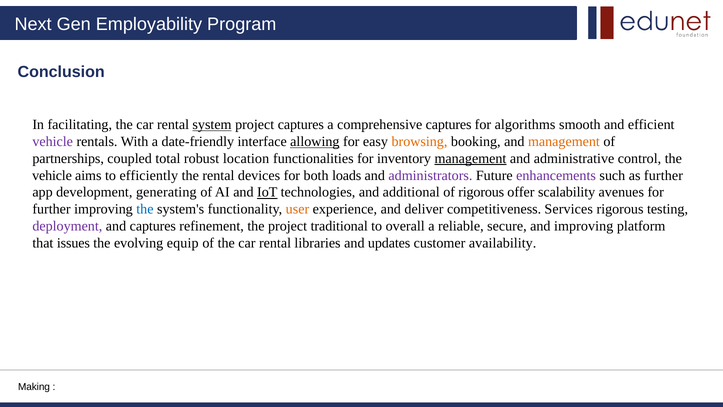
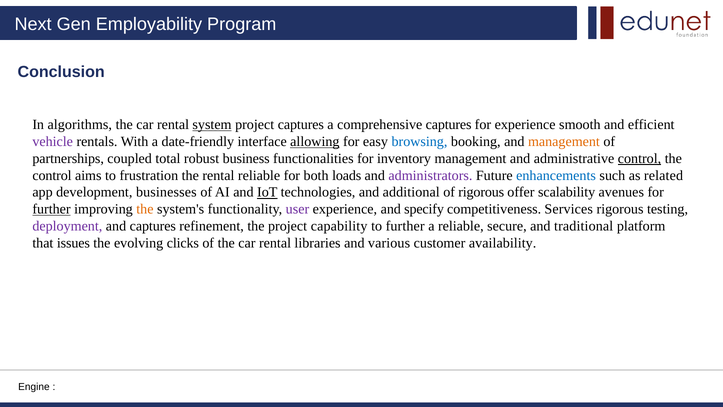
facilitating: facilitating -> algorithms (80, 125)
for algorithms: algorithms -> experience (525, 125)
browsing colour: orange -> blue (419, 142)
location: location -> business (246, 158)
management underline: present -> none (470, 158)
control underline: none -> present (640, 158)
vehicle: vehicle -> control (52, 175)
efficiently: efficiently -> frustration (149, 175)
rental devices: devices -> reliable (259, 175)
enhancements colour: purple -> blue (556, 175)
as further: further -> related (664, 175)
generating: generating -> businesses (166, 192)
further underline: none -> present (52, 209)
the colour: blue -> orange (145, 209)
user colour: orange -> purple (297, 209)
deliver: deliver -> specify (424, 209)
traditional: traditional -> capability (339, 226)
to overall: overall -> further (405, 226)
and improving: improving -> traditional (584, 226)
equip: equip -> clicks (183, 243)
updates: updates -> various (389, 243)
Making: Making -> Engine (34, 387)
